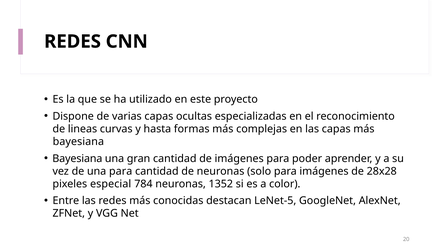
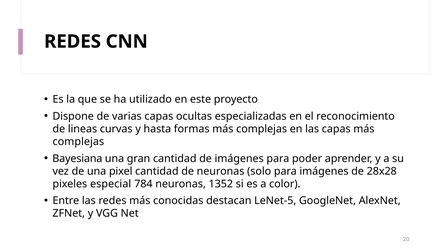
bayesiana: bayesiana -> complejas (78, 142)
una para: para -> pixel (121, 171)
